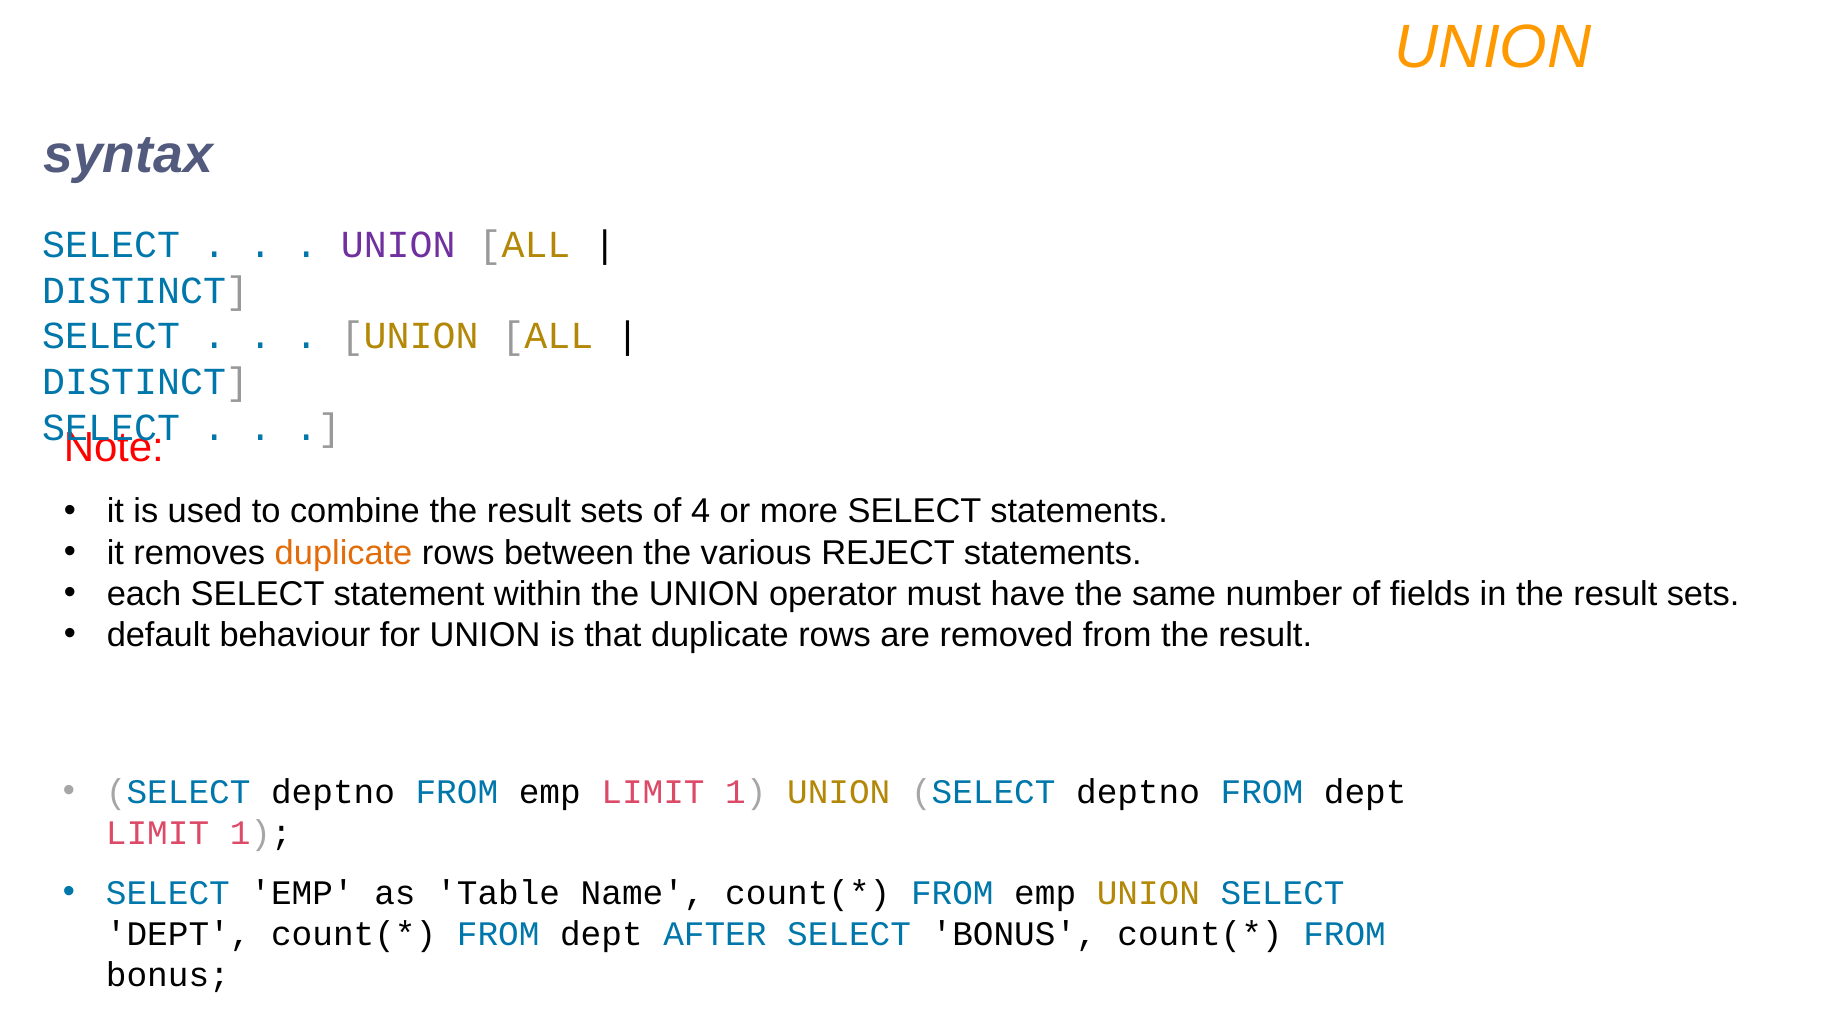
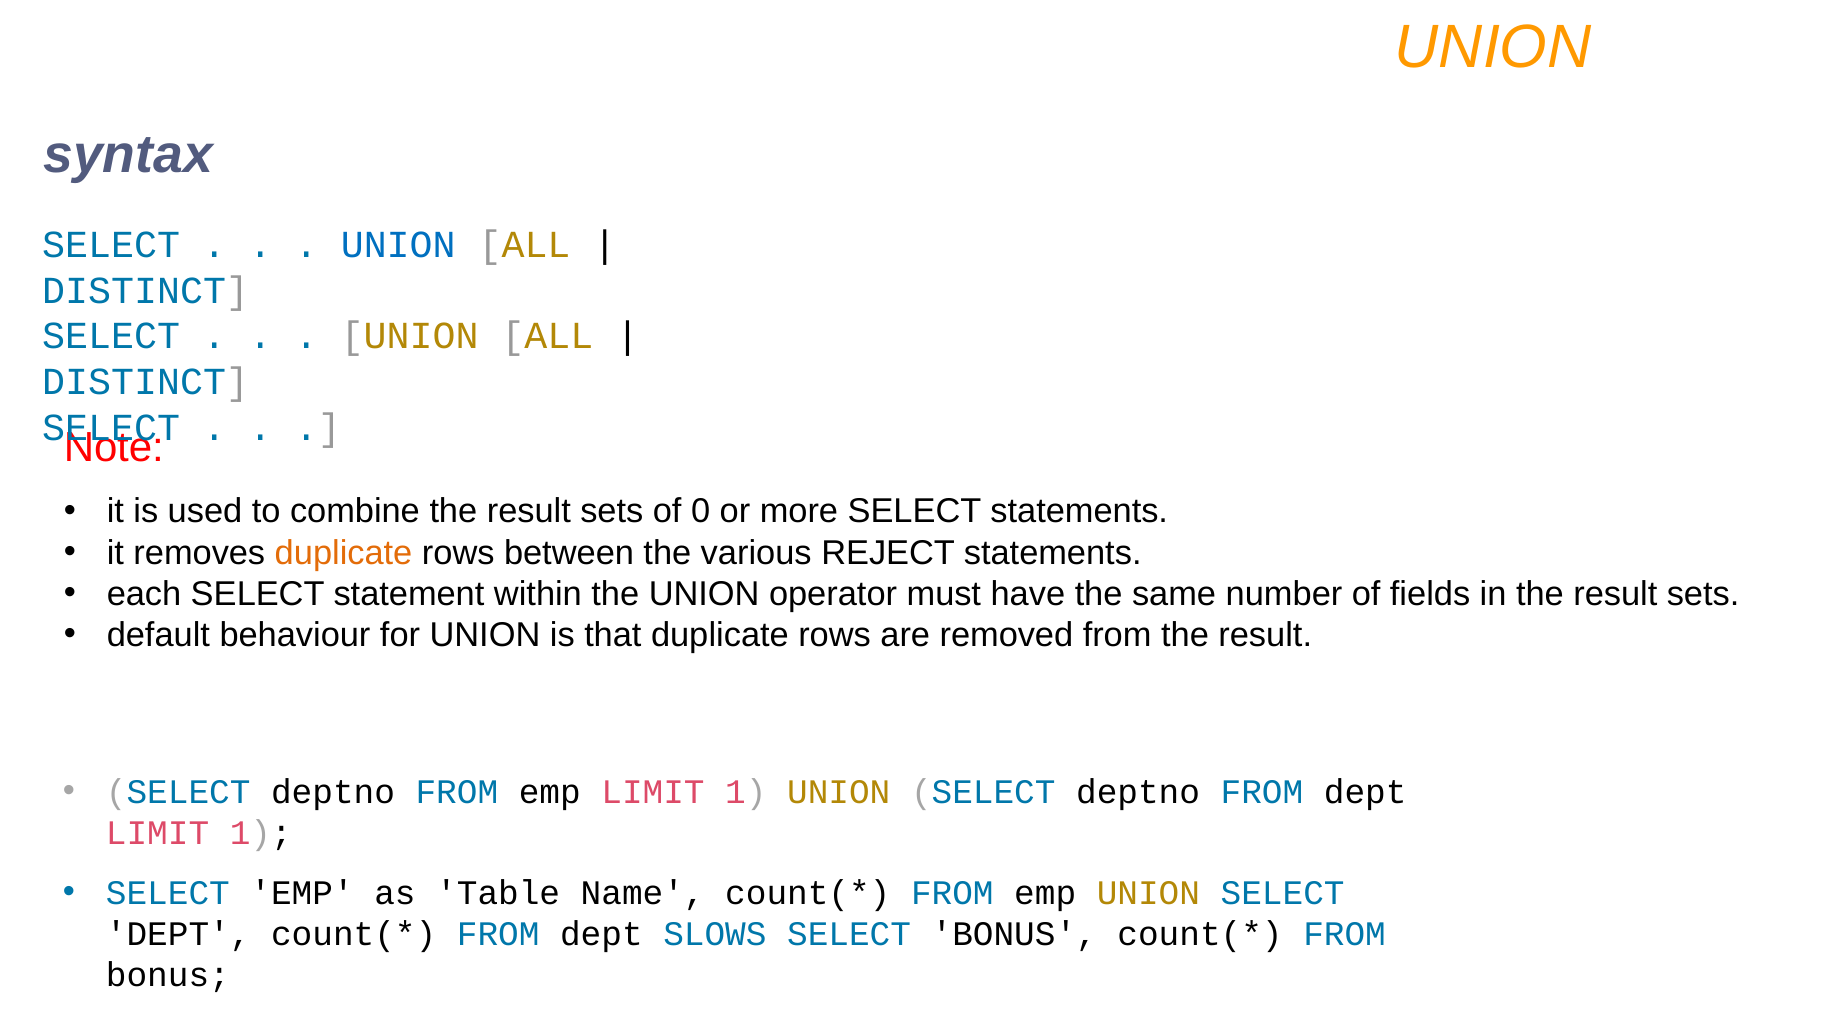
UNION colour: purple -> blue (398, 245)
4: 4 -> 0 (701, 512)
AFTER: AFTER -> SLOWS (715, 934)
